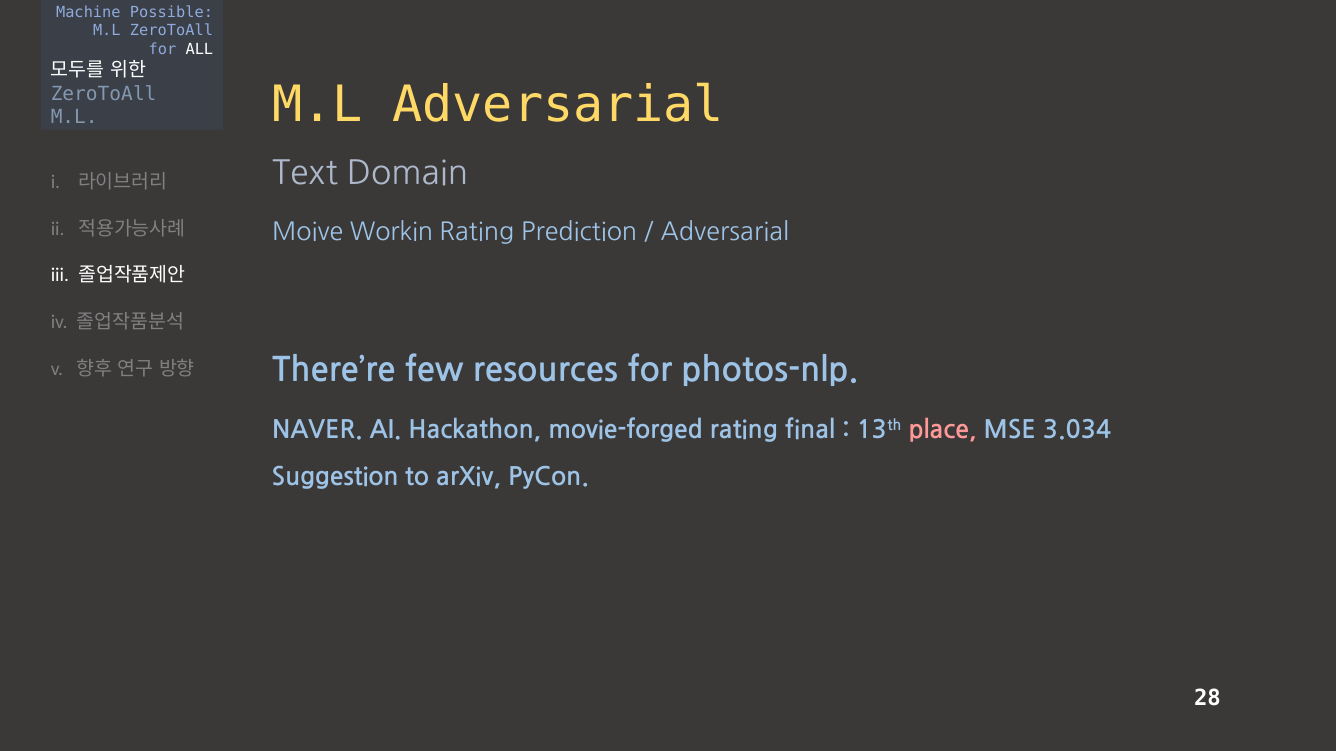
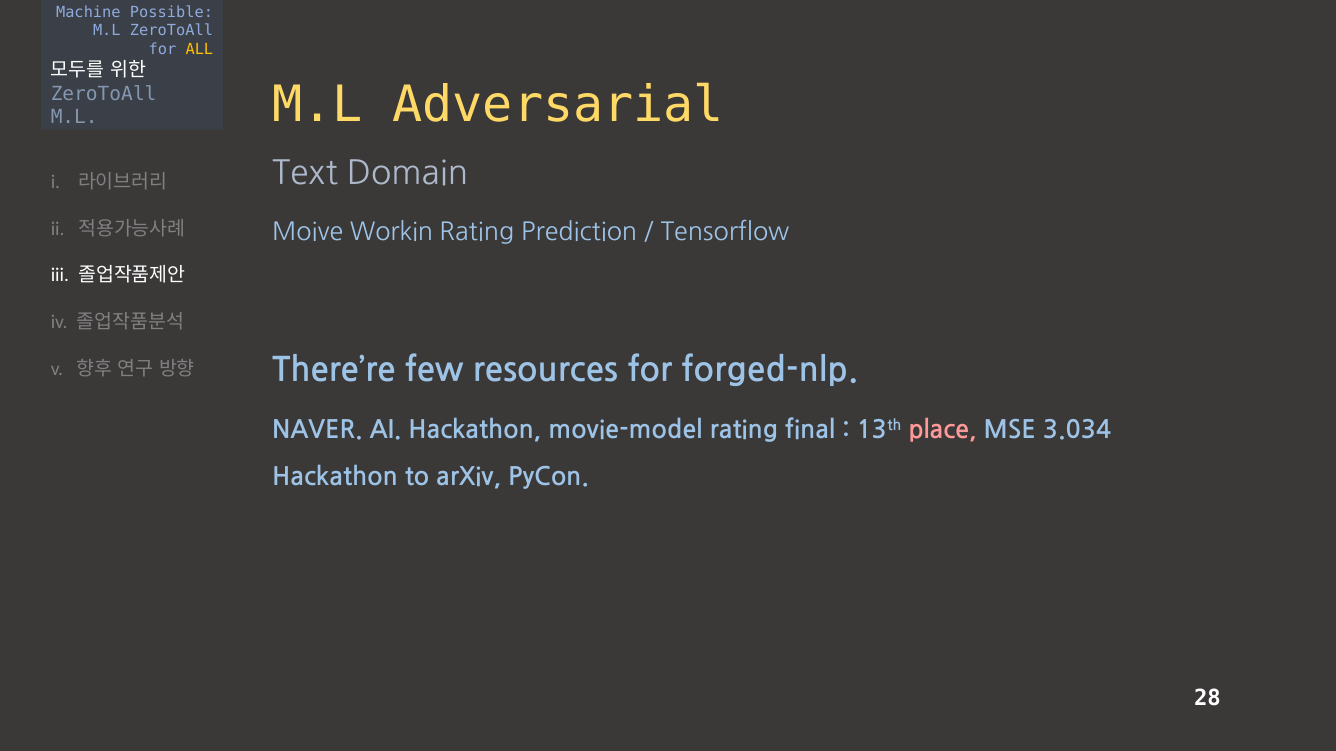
ALL colour: white -> yellow (199, 49)
Adversarial: Adversarial -> Tensorflow (725, 232)
photos-nlp: photos-nlp -> forged-nlp (770, 371)
movie-forged: movie-forged -> movie-model (625, 430)
Suggestion: Suggestion -> Hackathon (335, 478)
